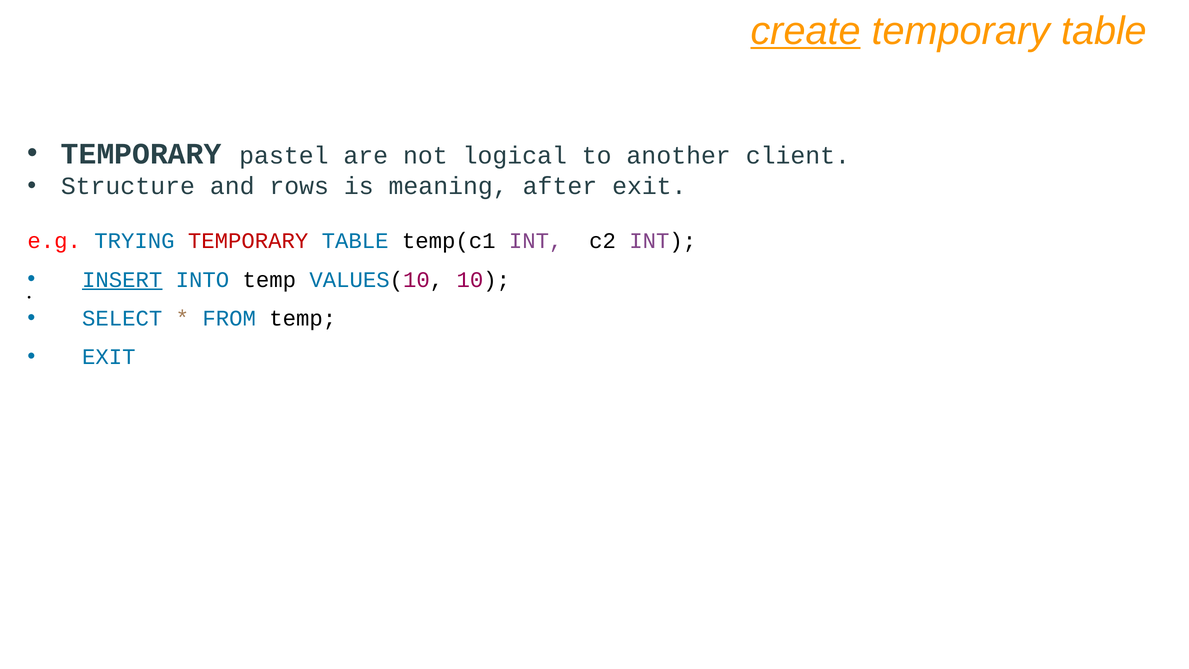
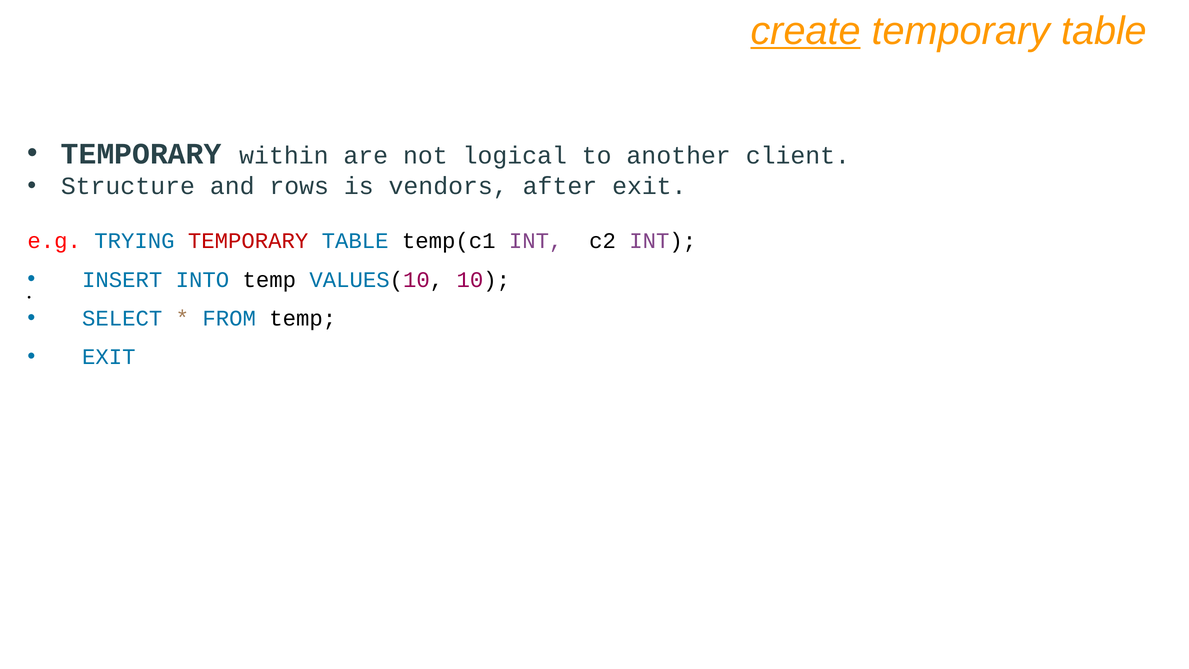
pastel: pastel -> within (284, 155)
meaning: meaning -> vendors (448, 186)
INSERT underline: present -> none (122, 280)
